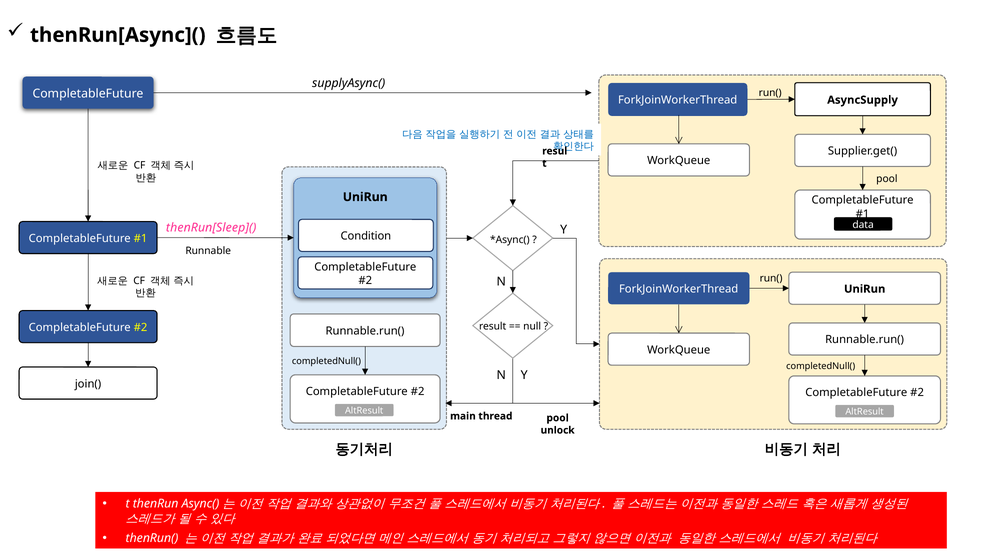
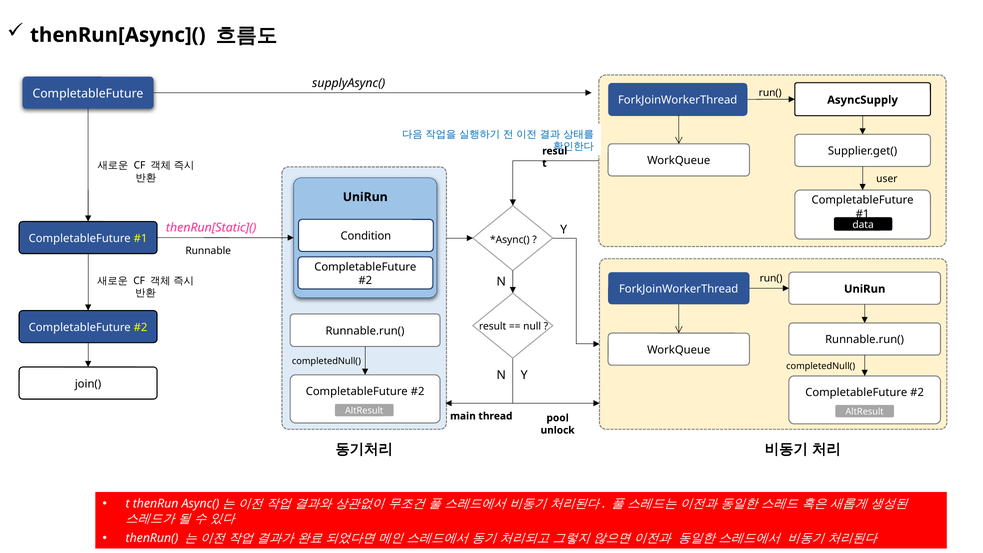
pool: pool -> user (887, 179)
thenRun[Sleep](: thenRun[Sleep]( -> thenRun[Static]( (211, 228)
